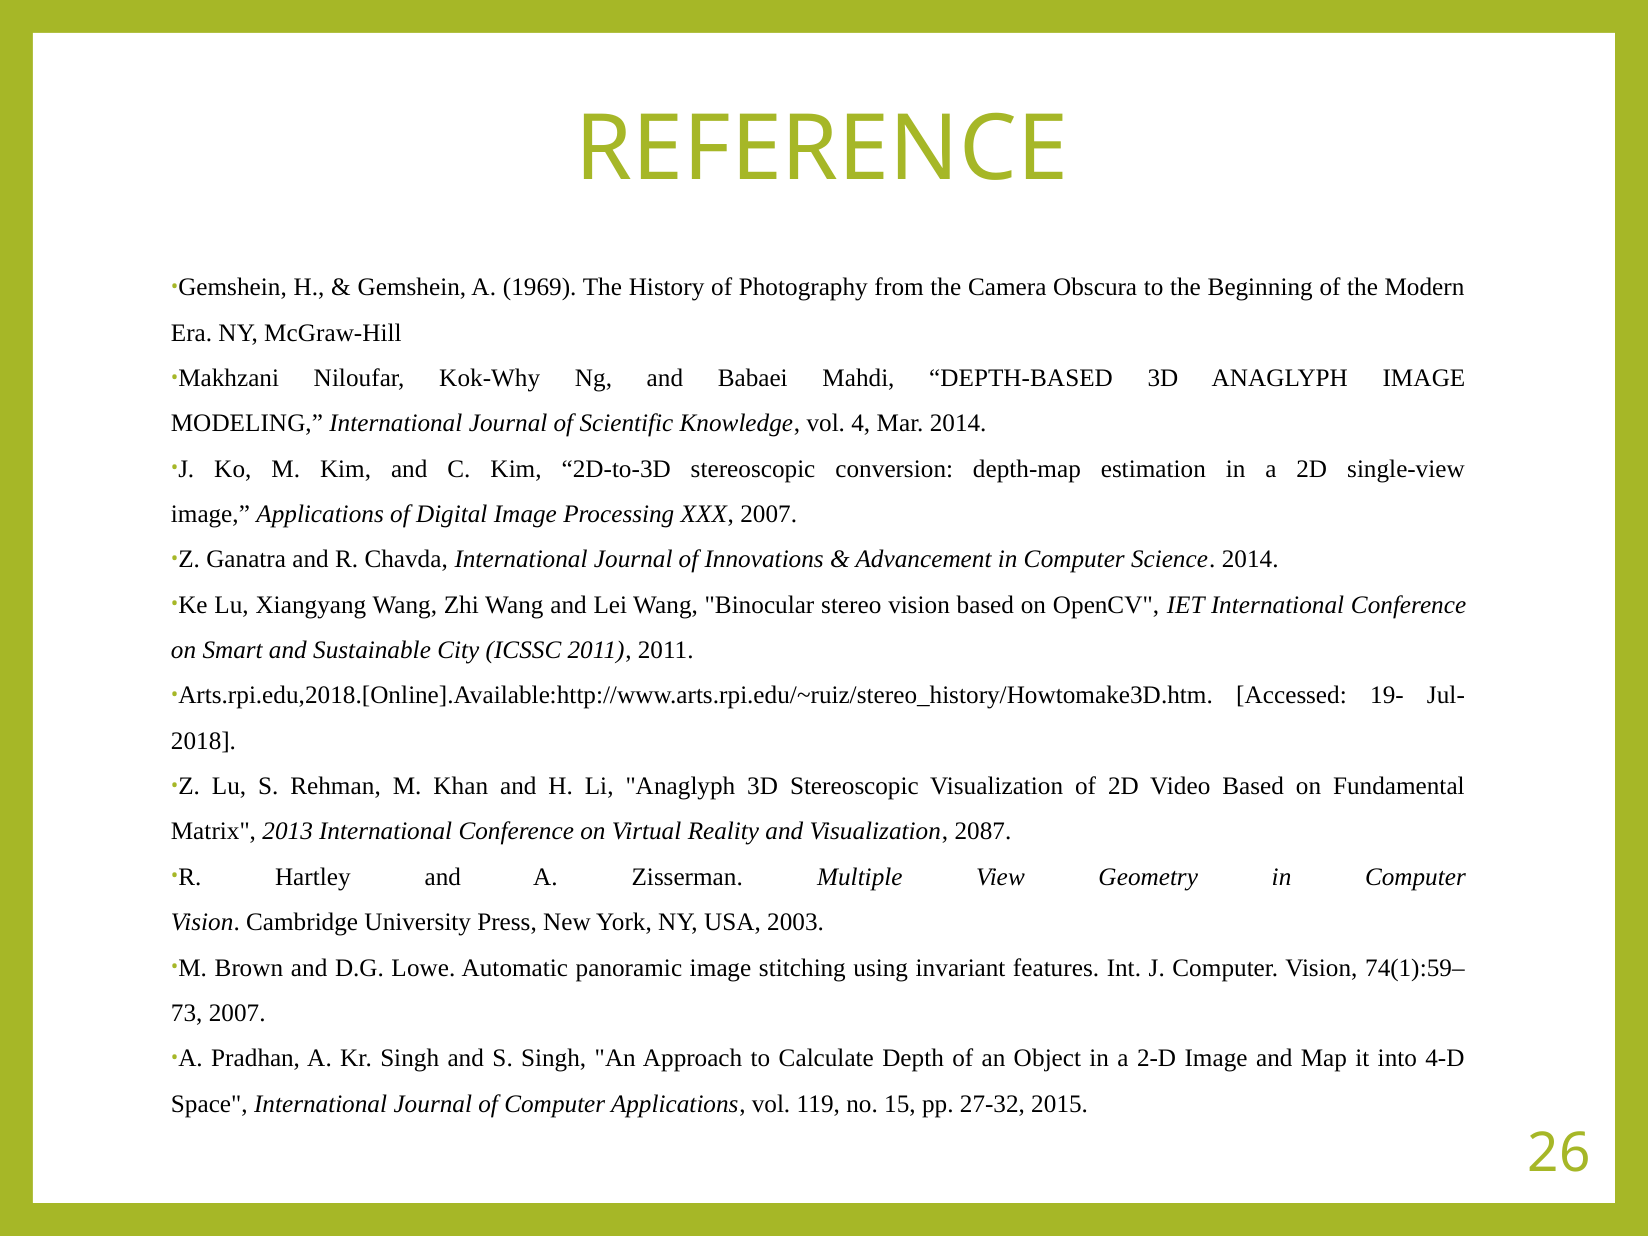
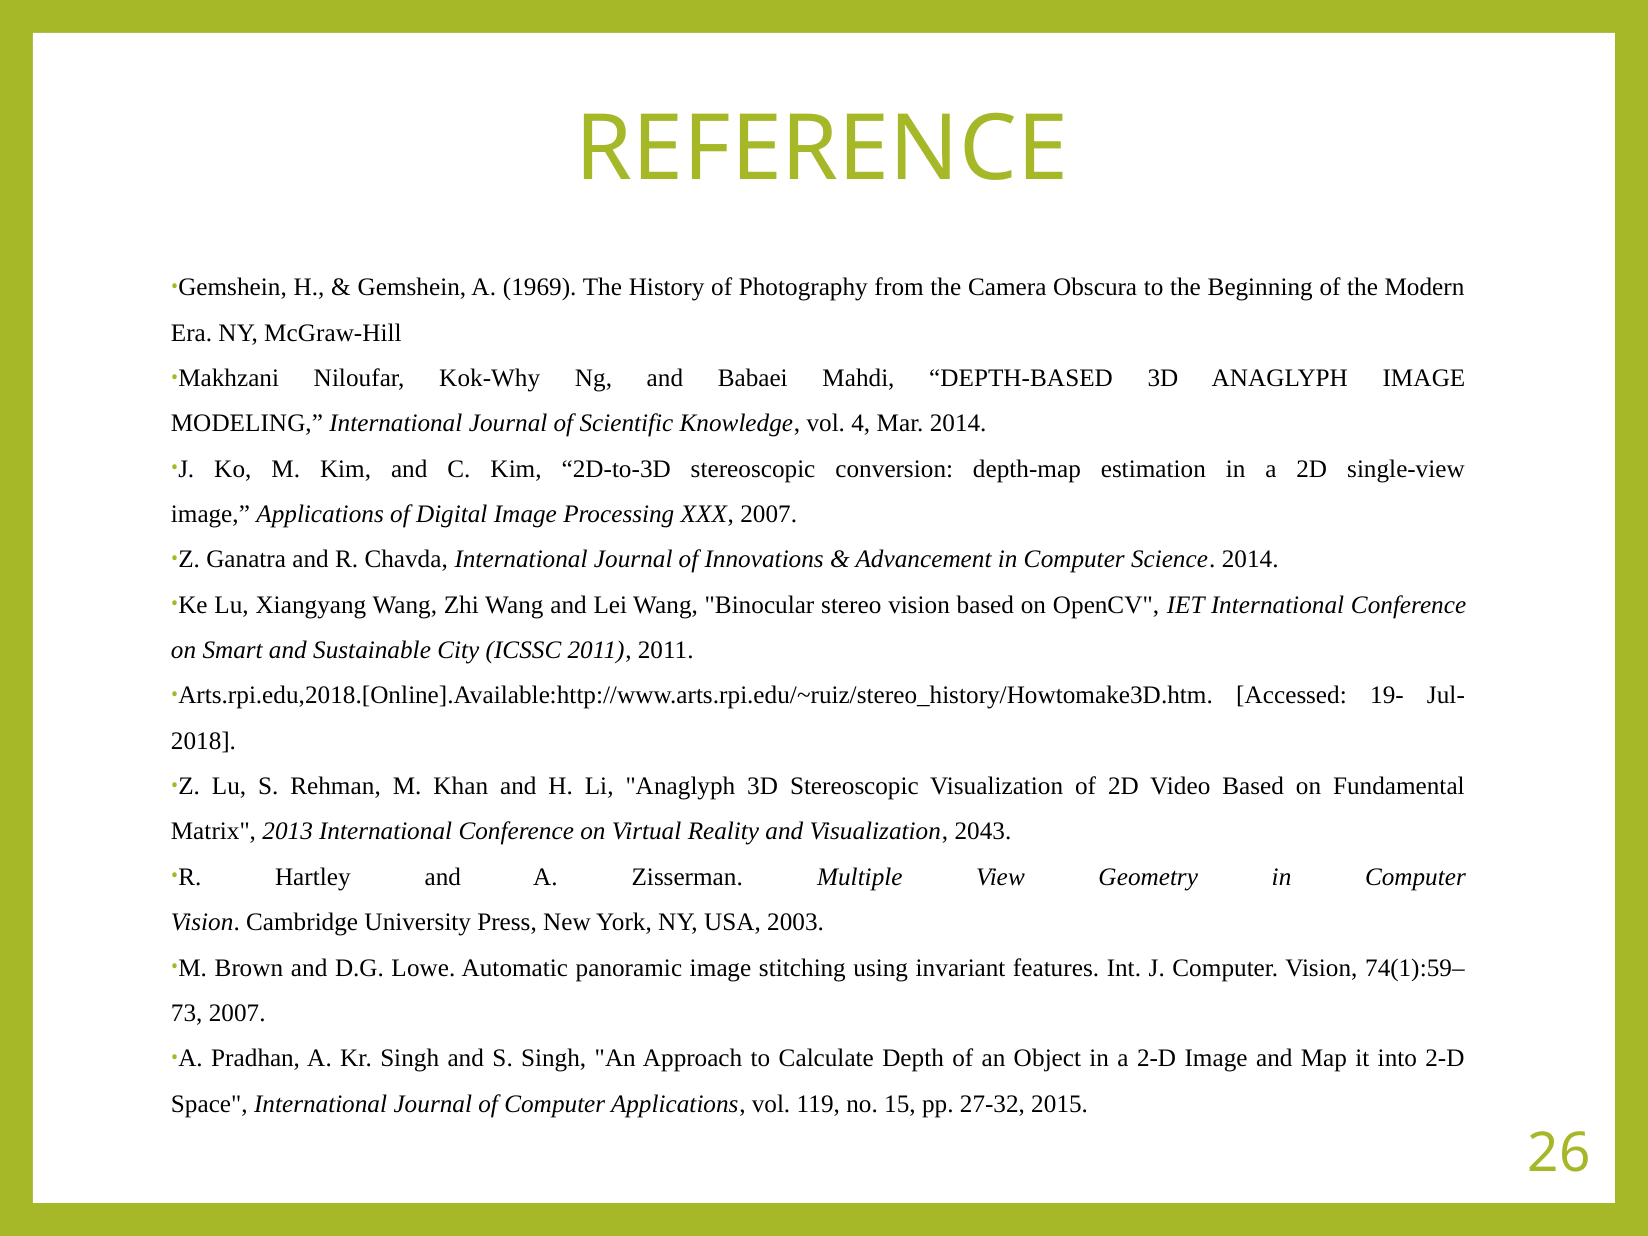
2087: 2087 -> 2043 (983, 832)
into 4-D: 4-D -> 2-D (1445, 1058)
